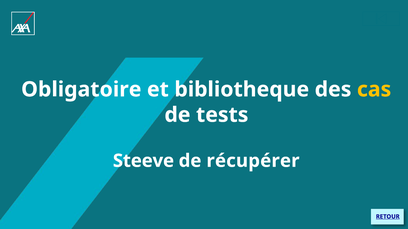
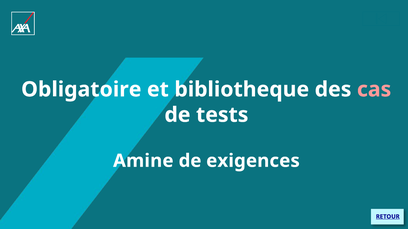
cas colour: yellow -> pink (374, 90)
Steeve: Steeve -> Amine (143, 161)
récupérer: récupérer -> exigences (253, 161)
